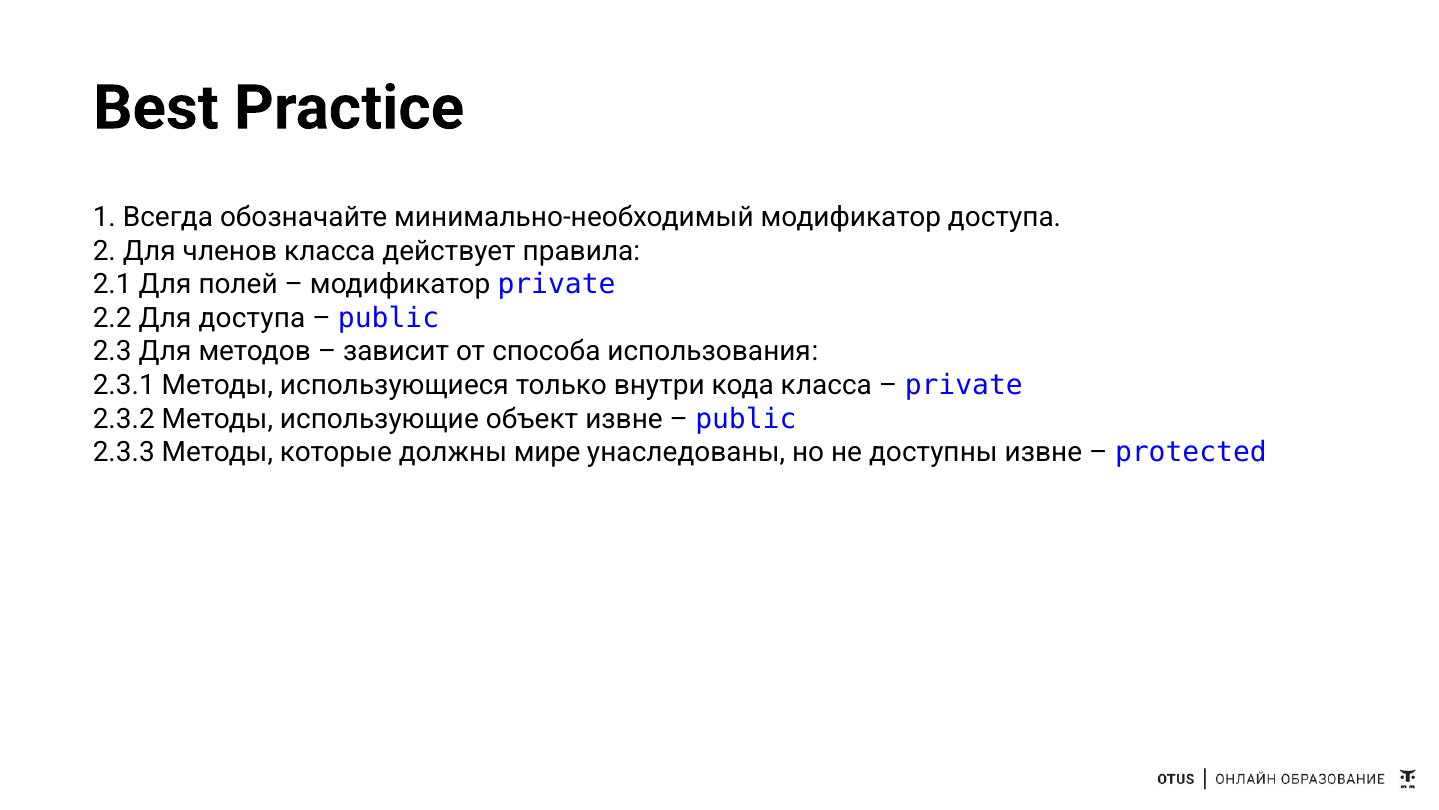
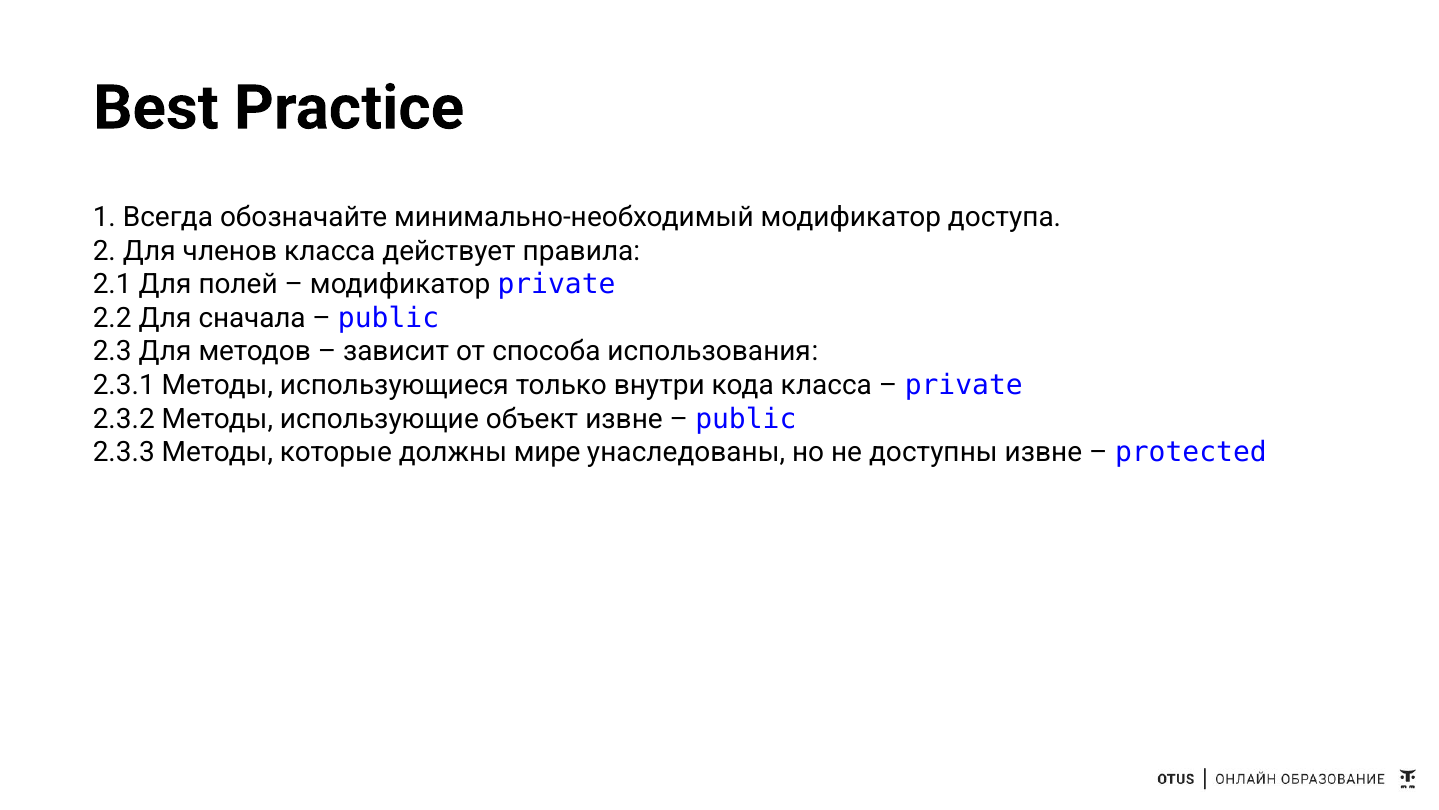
Для доступа: доступа -> сначала (252, 318)
